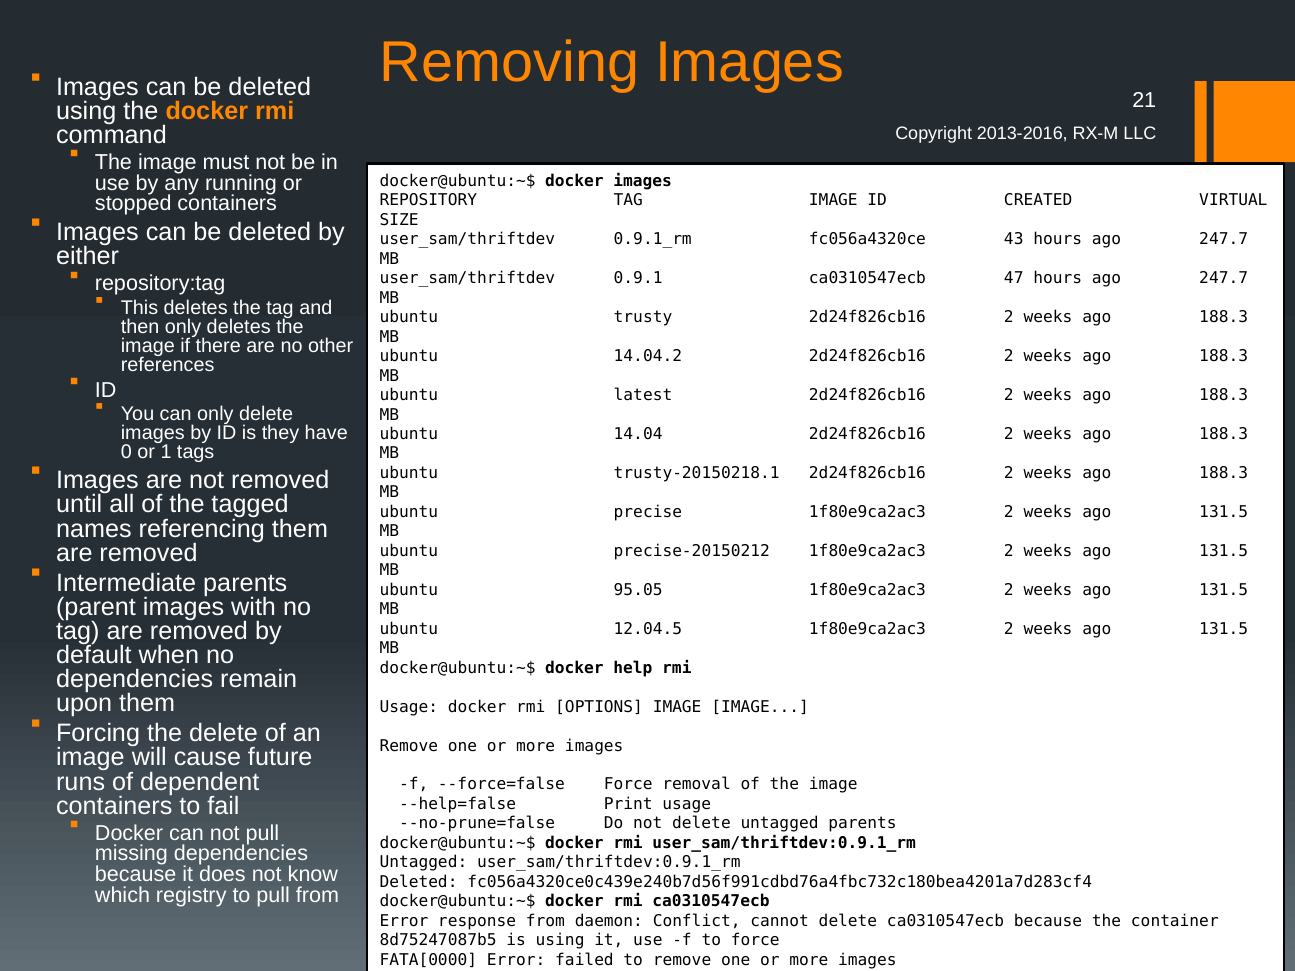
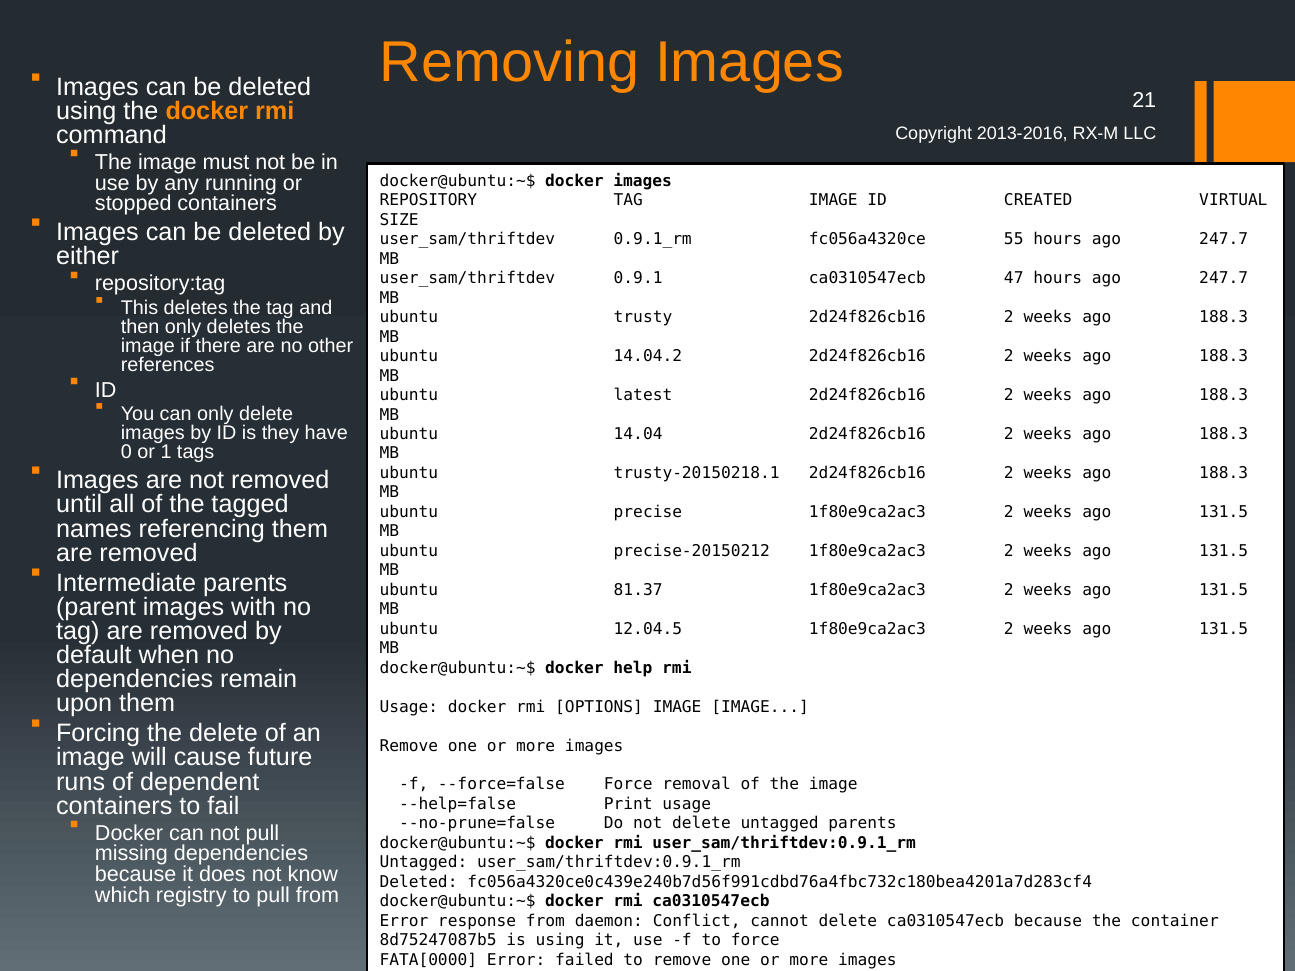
43: 43 -> 55 (1014, 239)
95.05: 95.05 -> 81.37 (638, 590)
